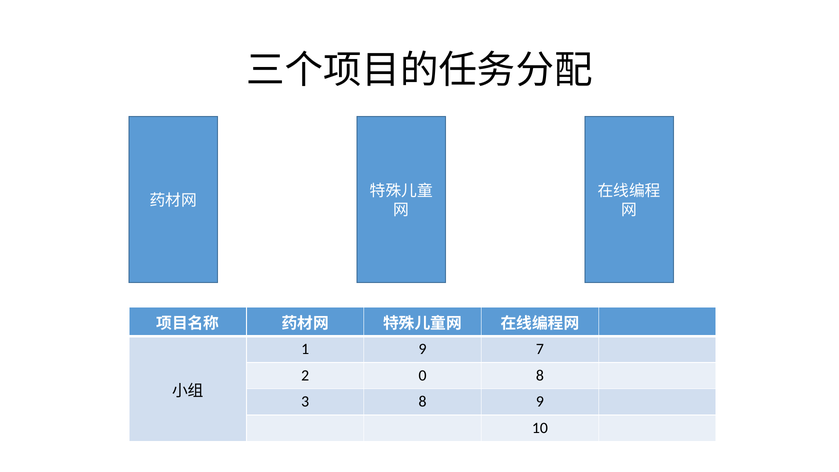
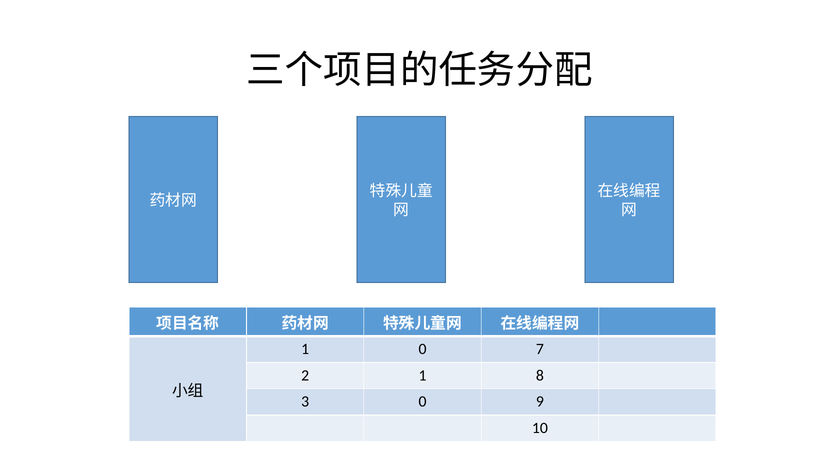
1 9: 9 -> 0 (423, 349)
2 0: 0 -> 1 (423, 375)
3 8: 8 -> 0 (423, 402)
